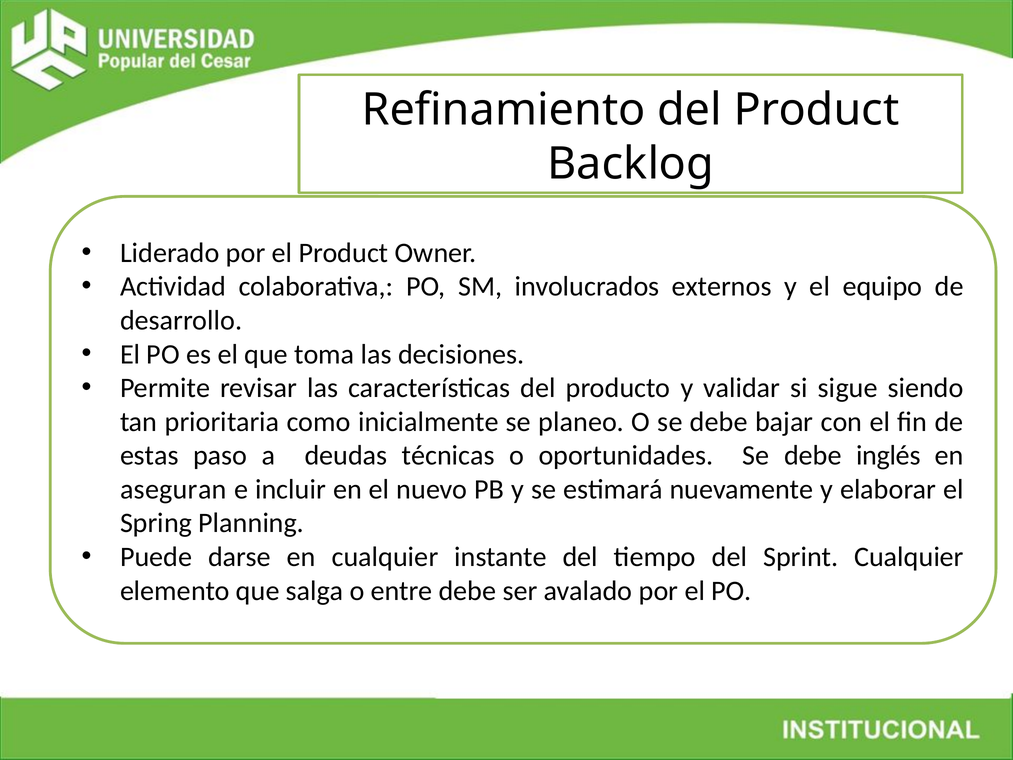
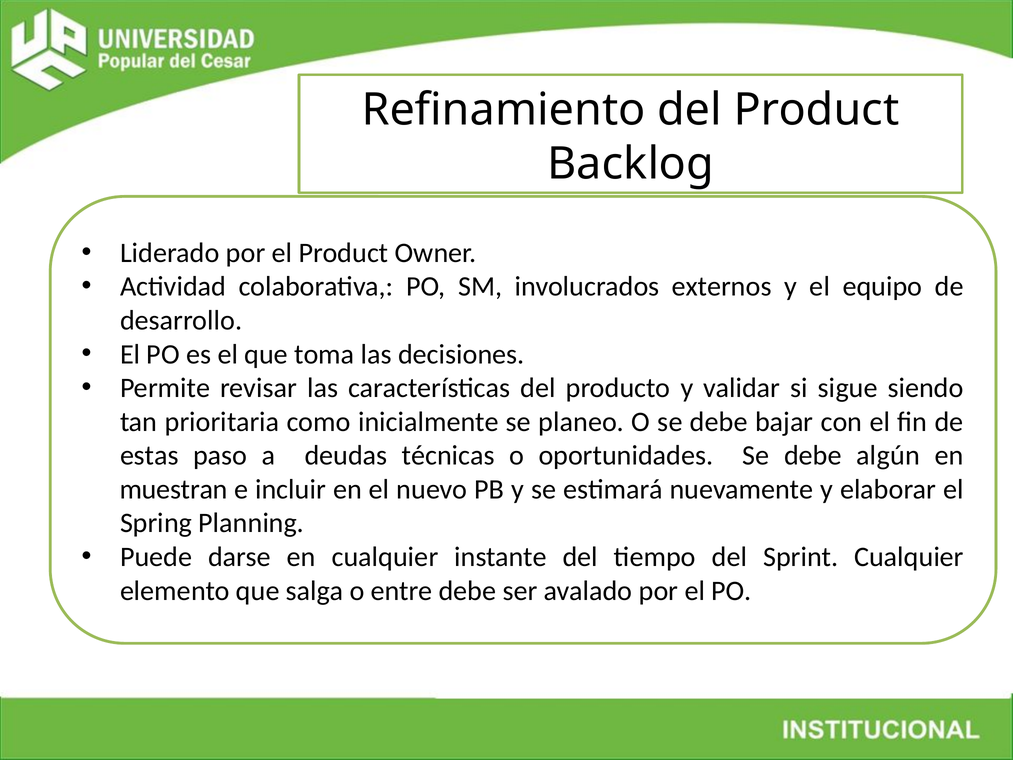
inglés: inglés -> algún (888, 455)
aseguran: aseguran -> muestran (174, 489)
